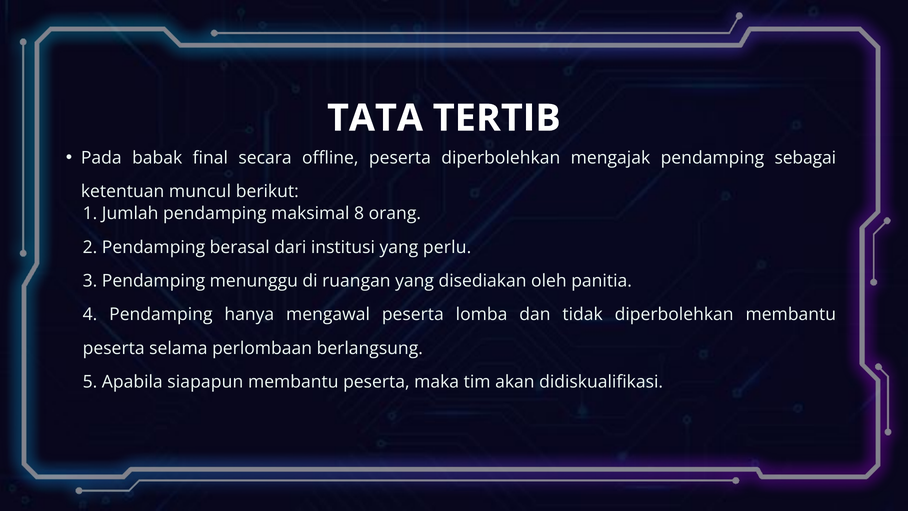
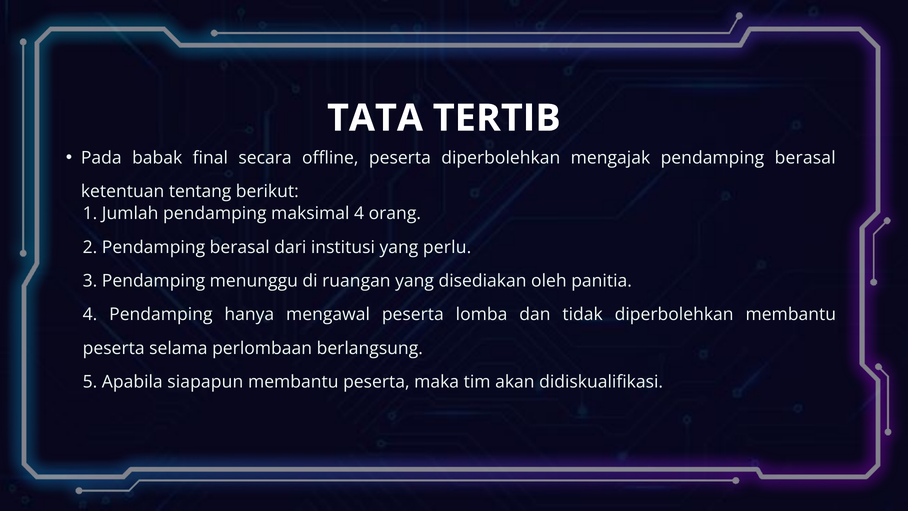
mengajak pendamping sebagai: sebagai -> berasal (805, 158)
muncul: muncul -> tentang (200, 191)
maksimal 8: 8 -> 4 (359, 214)
